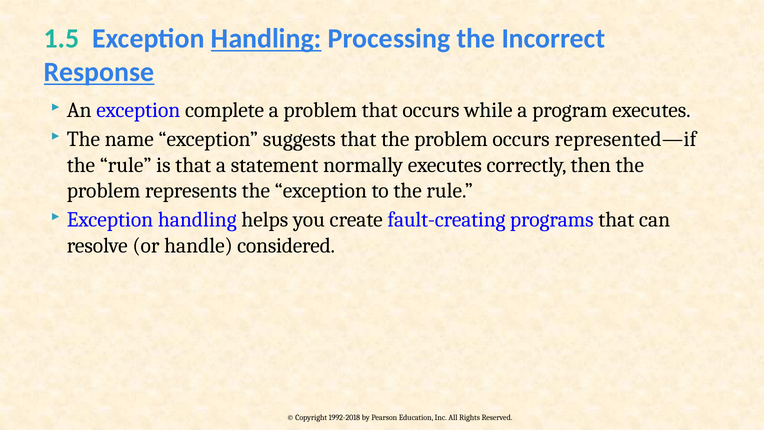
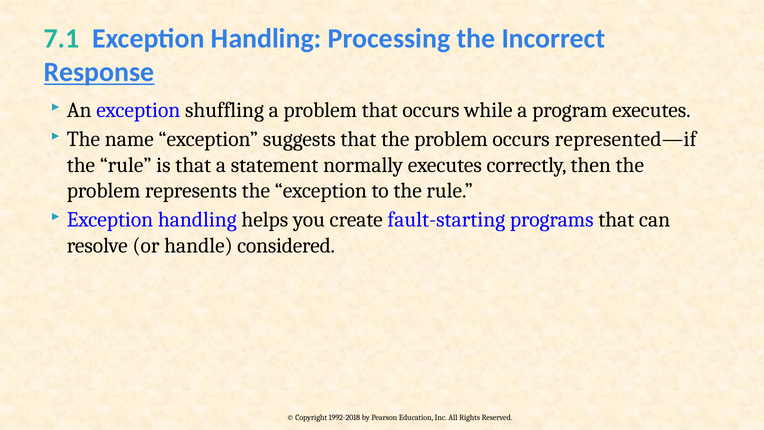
1.5: 1.5 -> 7.1 (62, 39)
Handling underline: present -> none (266, 39)
complete: complete -> shuffling (224, 110)
fault-creating: fault-creating -> fault-starting (446, 220)
